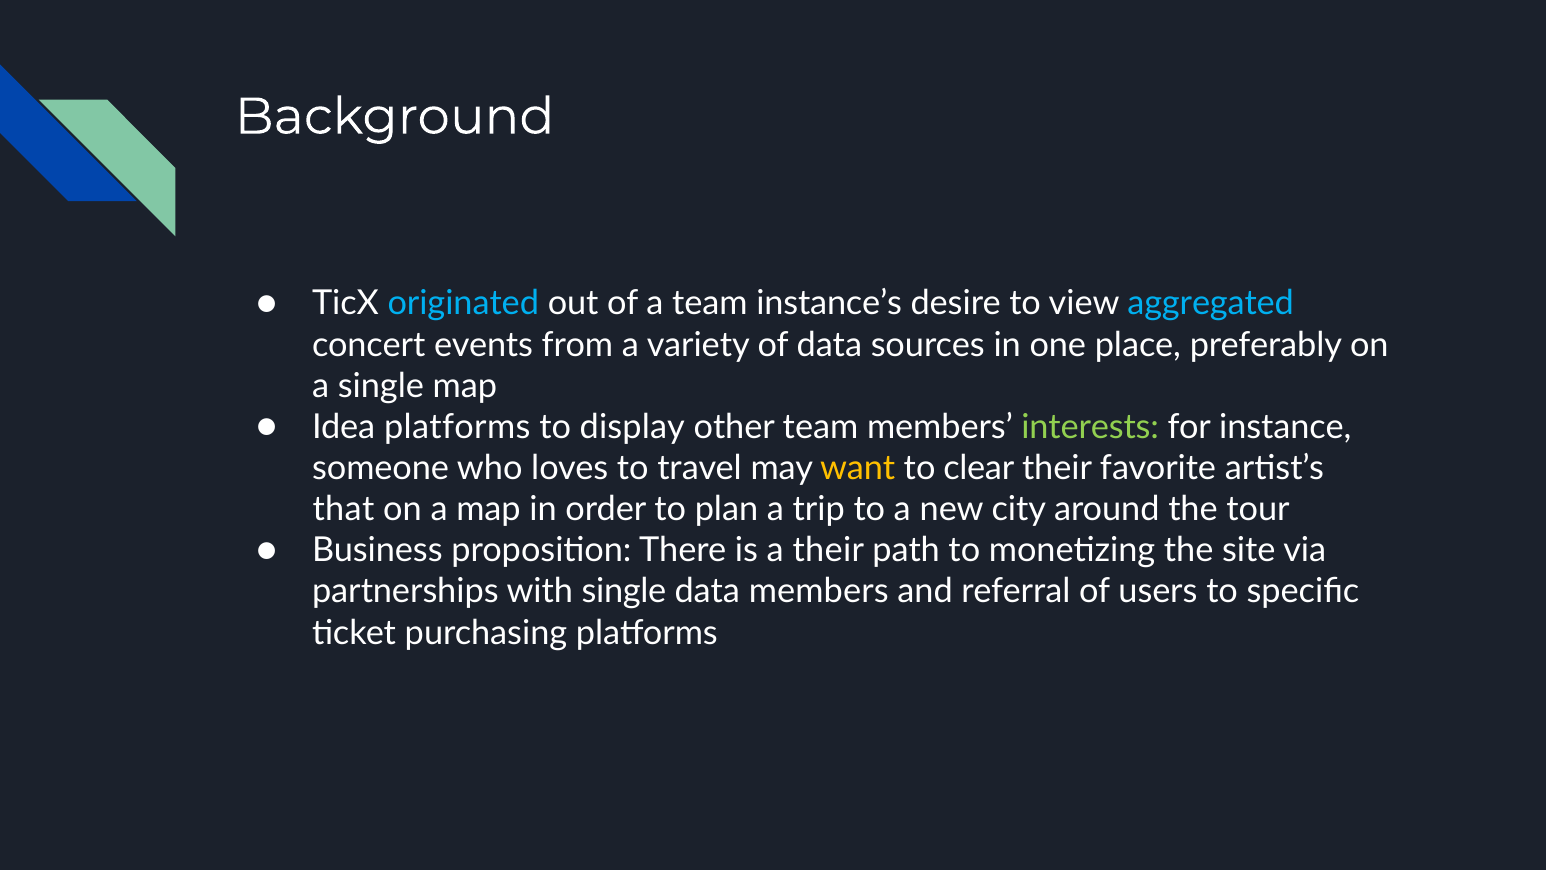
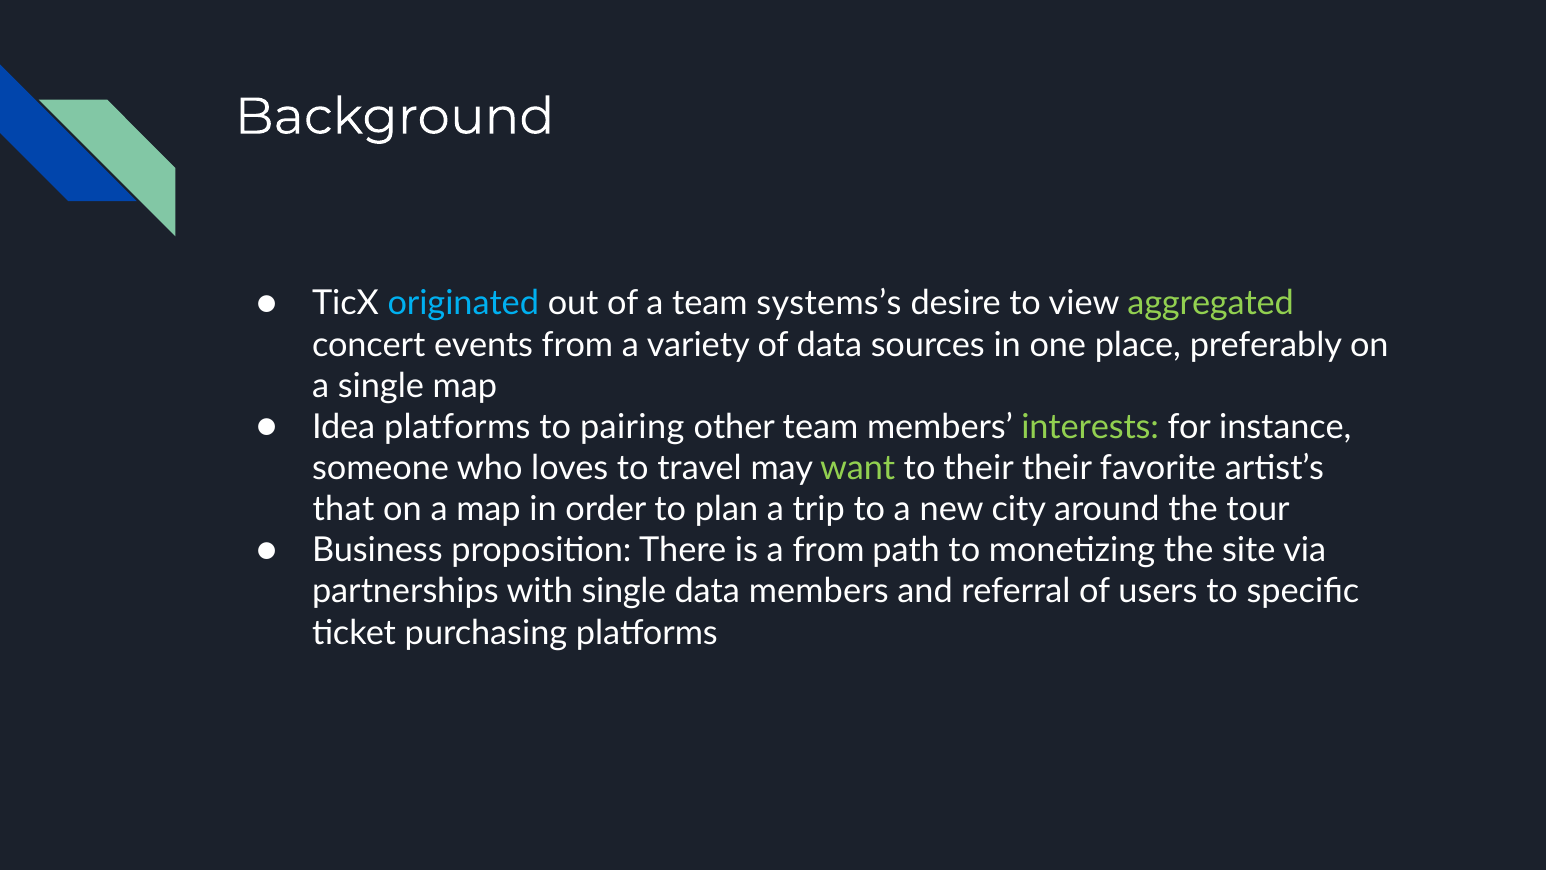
instance’s: instance’s -> systems’s (829, 303)
aggregated colour: light blue -> light green (1211, 303)
display: display -> pairing (632, 427)
want colour: yellow -> light green (858, 468)
to clear: clear -> their (979, 468)
a their: their -> from (828, 550)
